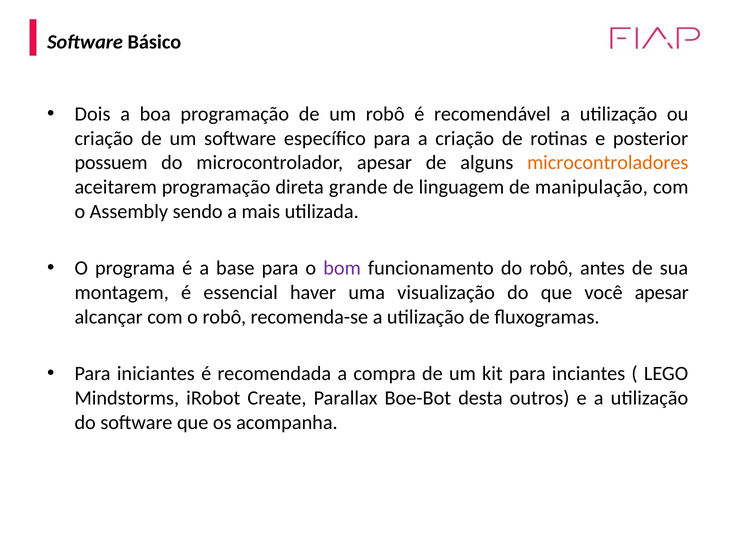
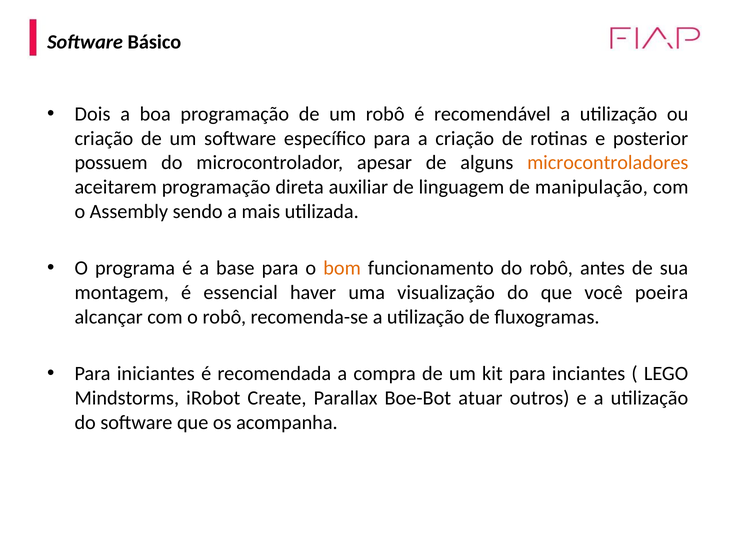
grande: grande -> auxiliar (358, 187)
bom colour: purple -> orange (342, 268)
você apesar: apesar -> poeira (662, 293)
desta: desta -> atuar (480, 398)
